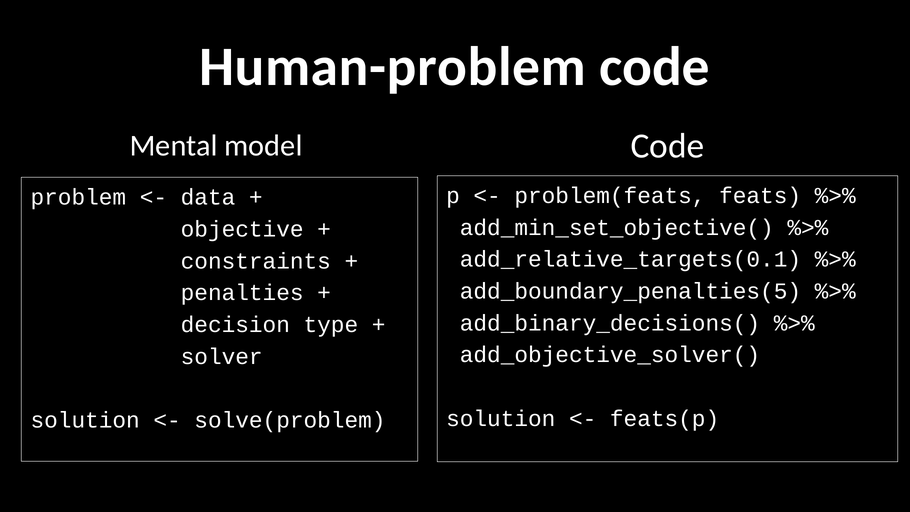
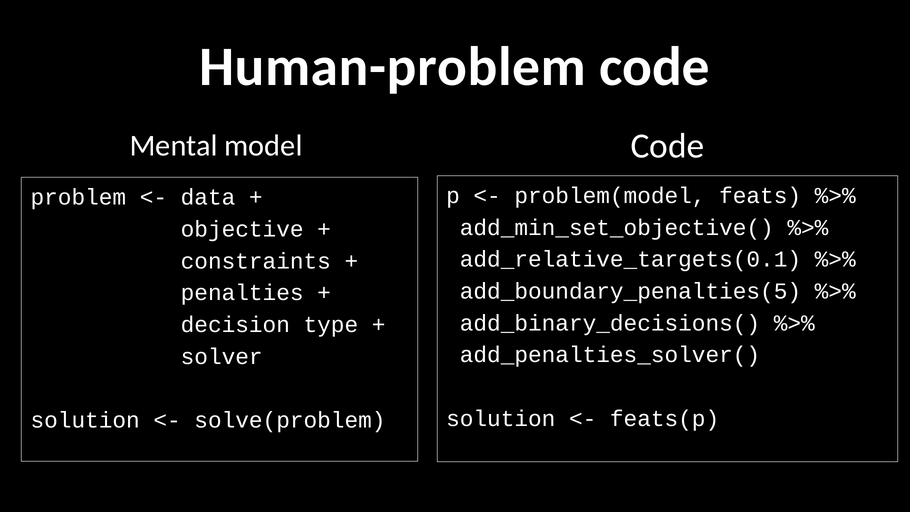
problem(feats: problem(feats -> problem(model (610, 196)
add_objective_solver(: add_objective_solver( -> add_penalties_solver( (610, 355)
